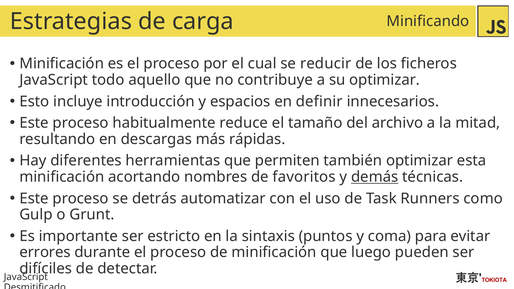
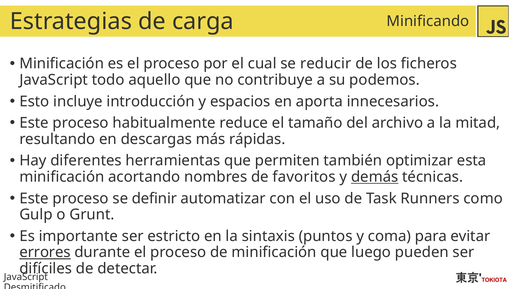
su optimizar: optimizar -> podemos (385, 80)
definir: definir -> aporta (319, 101)
detrás: detrás -> definir (154, 198)
errores underline: none -> present (45, 252)
